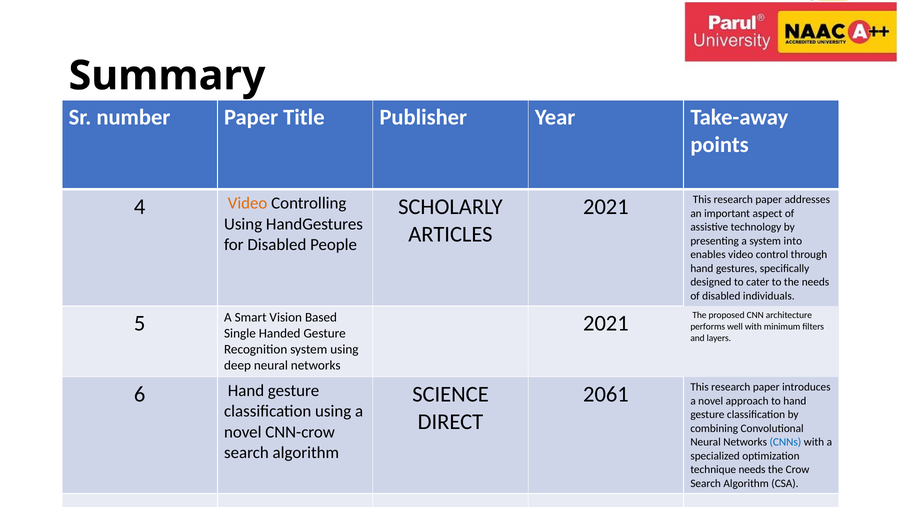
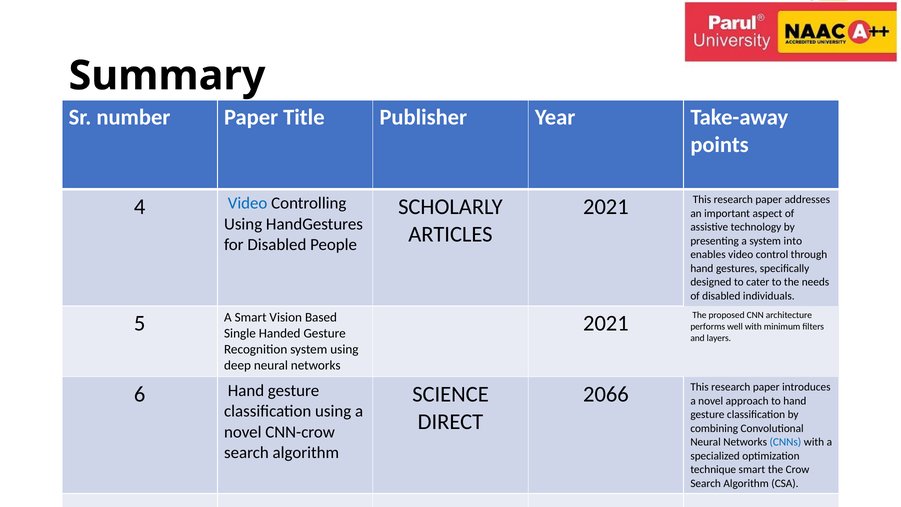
Video colour: orange -> blue (248, 203)
2061: 2061 -> 2066 (606, 394)
technique needs: needs -> smart (752, 469)
